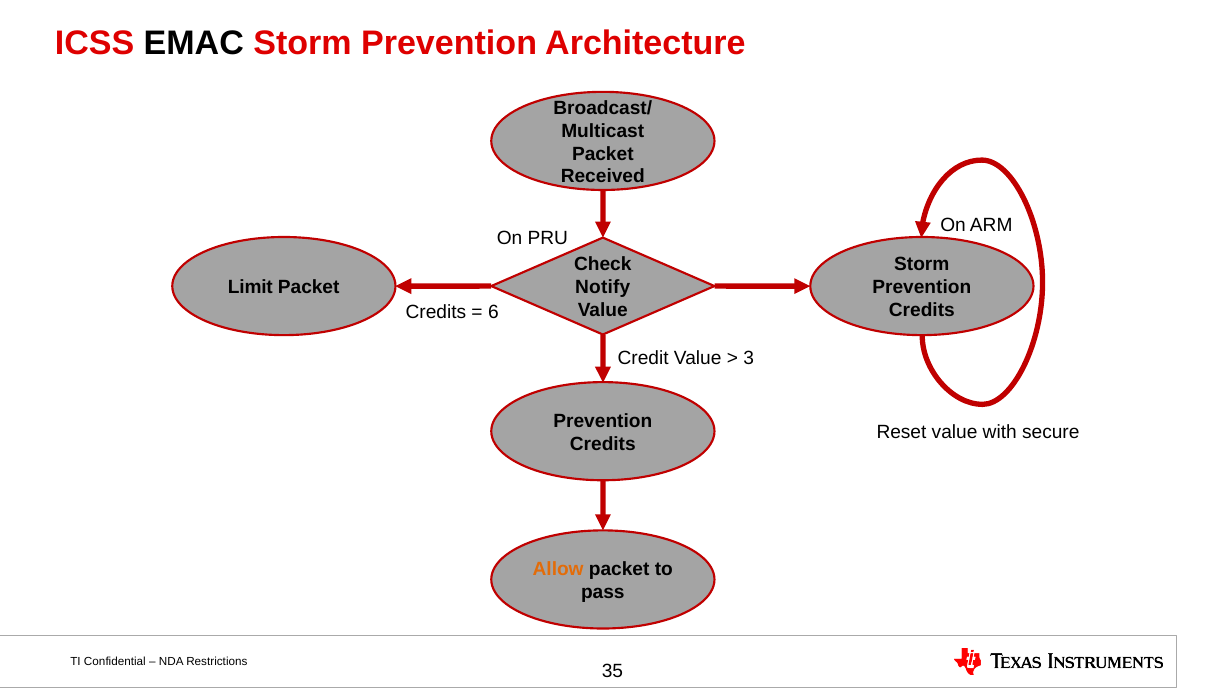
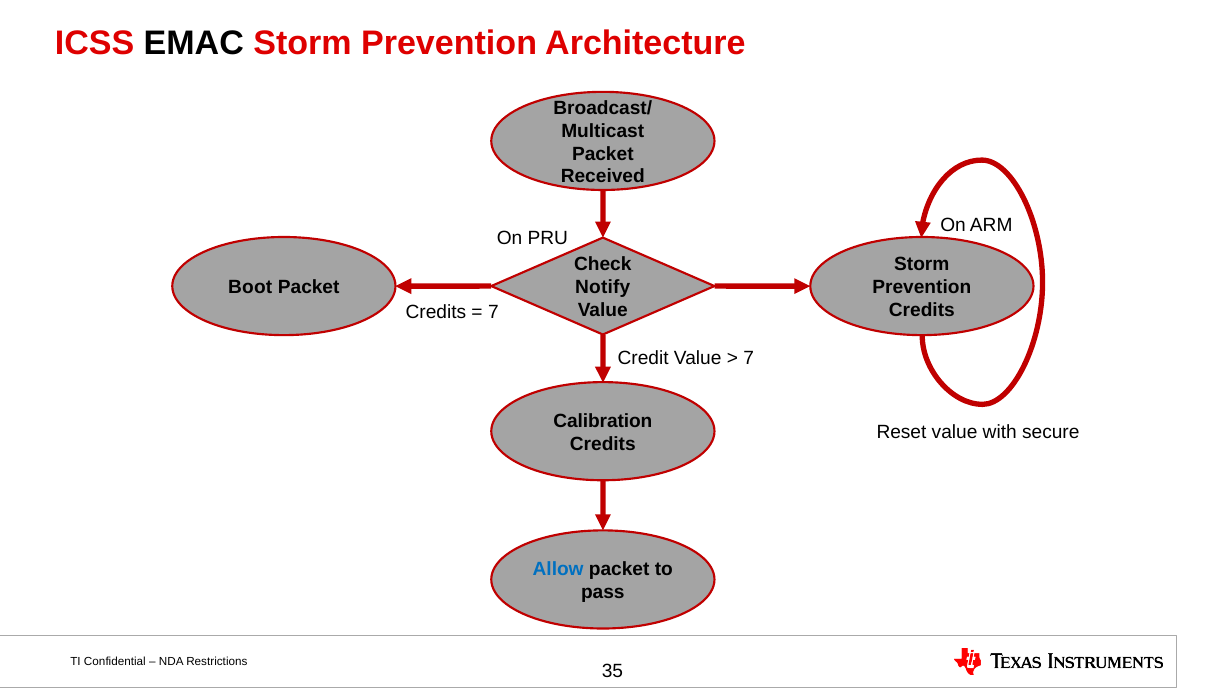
Limit: Limit -> Boot (250, 287)
6: 6 -> 7 (493, 312)
3: 3 -> 7 (749, 358)
Prevention: Prevention -> Calibration (603, 421)
Allow colour: orange -> blue (558, 569)
